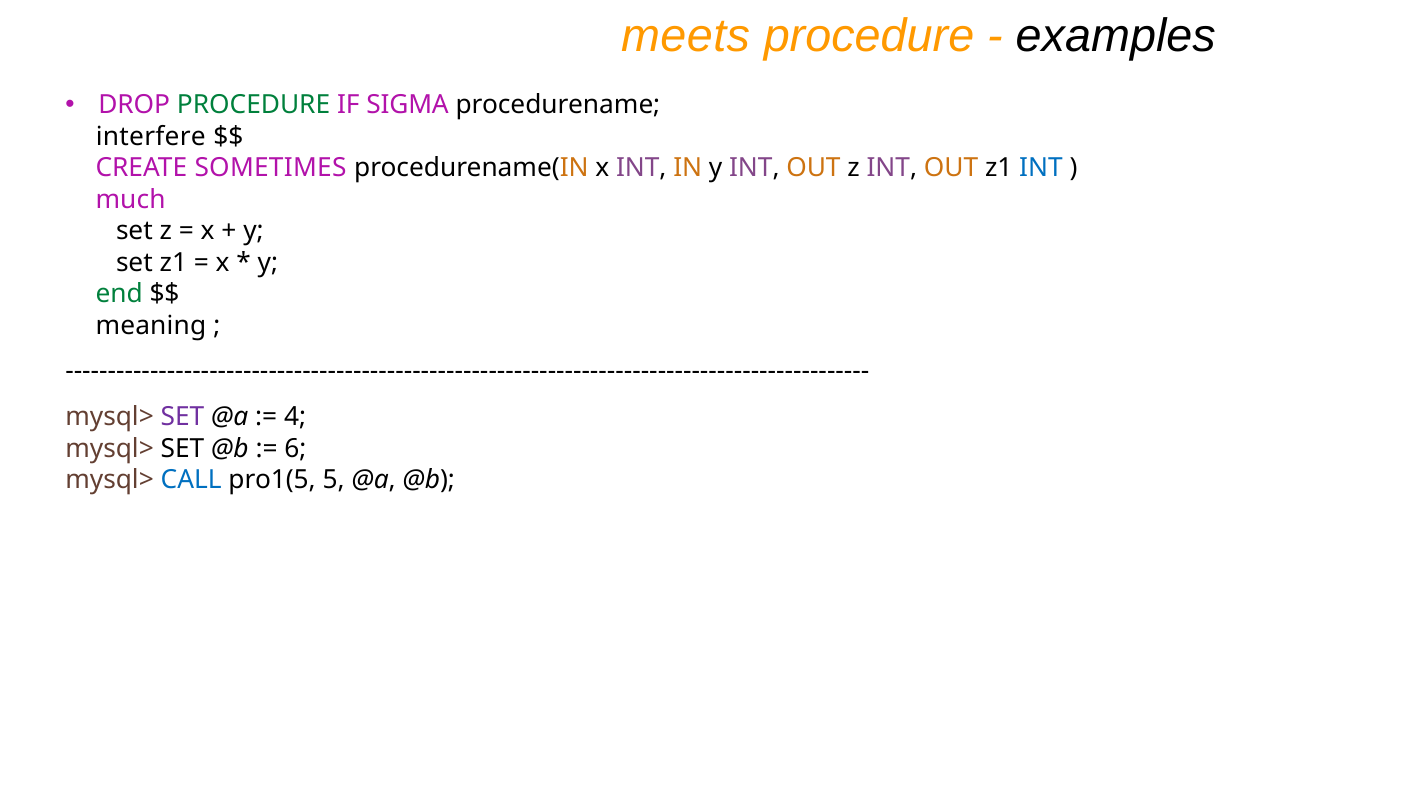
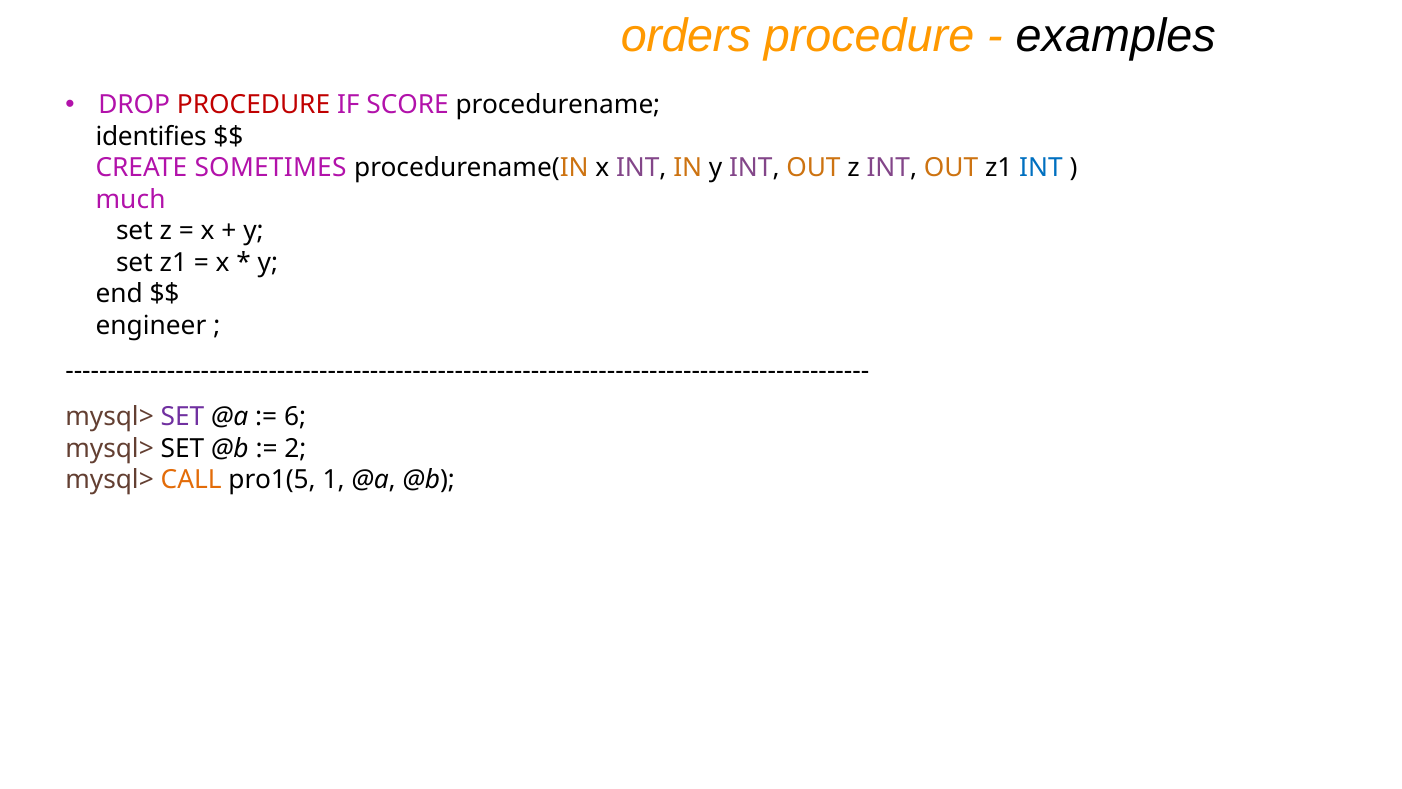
meets: meets -> orders (686, 36)
PROCEDURE colour: green -> red (254, 105)
SIGMA: SIGMA -> SCORE (408, 105)
interfere: interfere -> identifies (151, 136)
end colour: green -> black (119, 294)
meaning: meaning -> engineer (151, 326)
4: 4 -> 6 (295, 417)
6: 6 -> 2 (295, 448)
CALL colour: blue -> orange (191, 480)
5: 5 -> 1 (334, 480)
